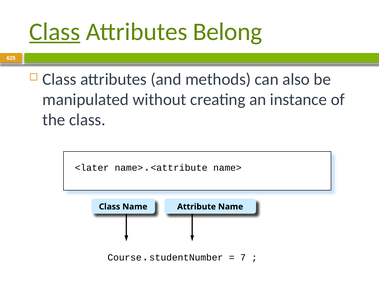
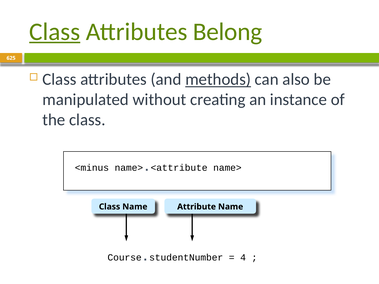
methods underline: none -> present (218, 79)
<later: <later -> <minus (92, 168)
7: 7 -> 4 (243, 258)
